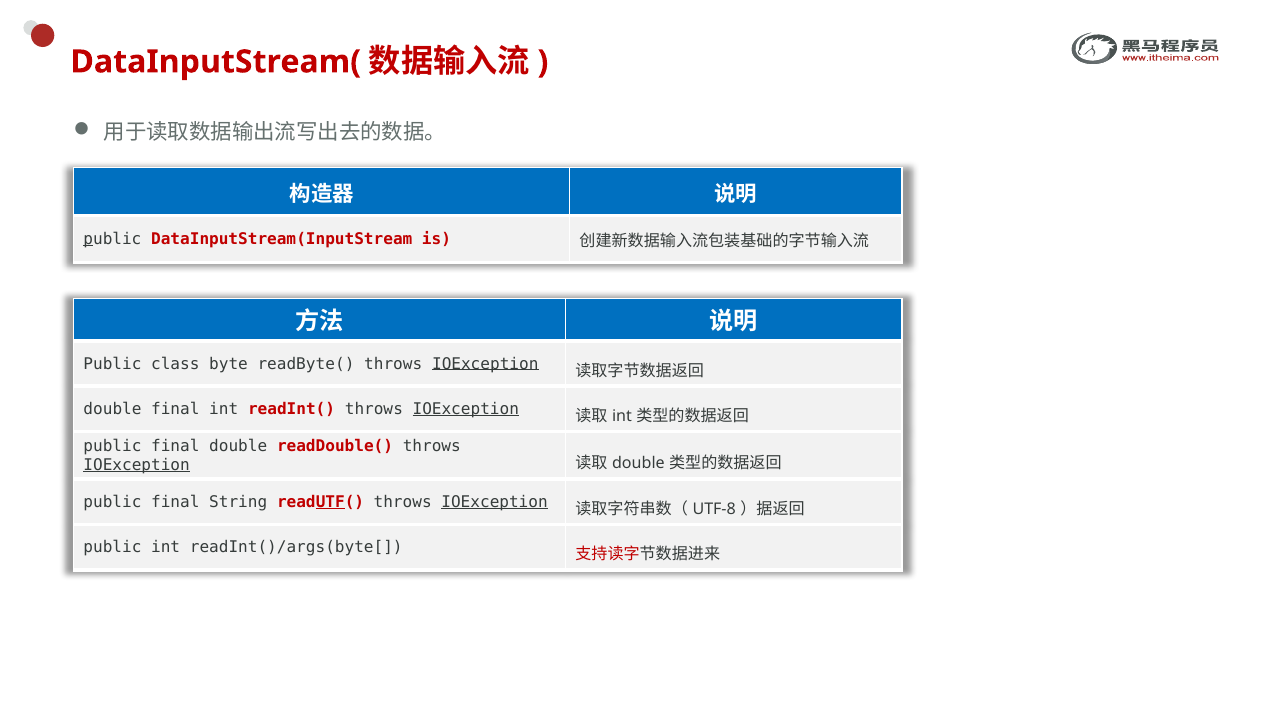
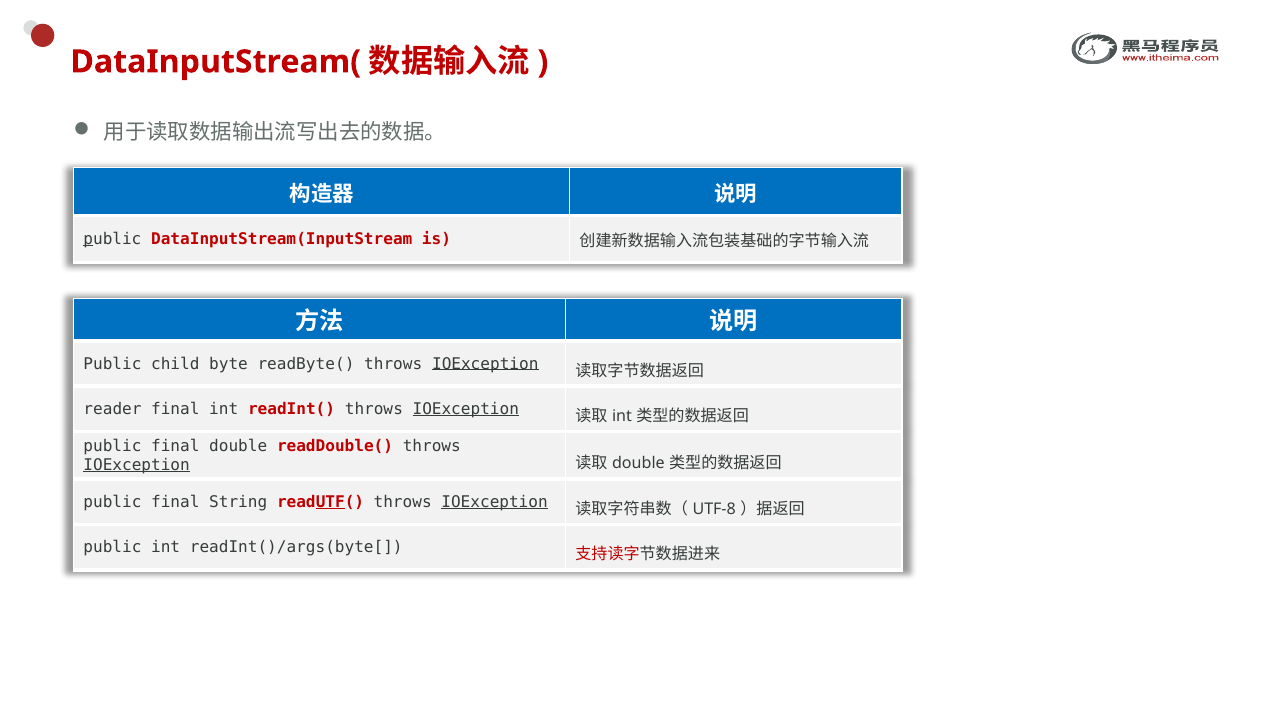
class: class -> child (175, 364)
double: double -> reader (113, 409)
